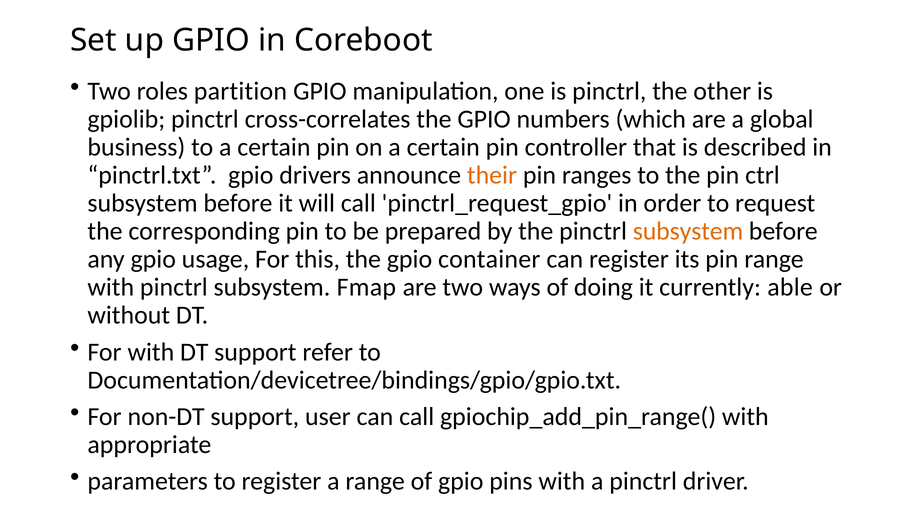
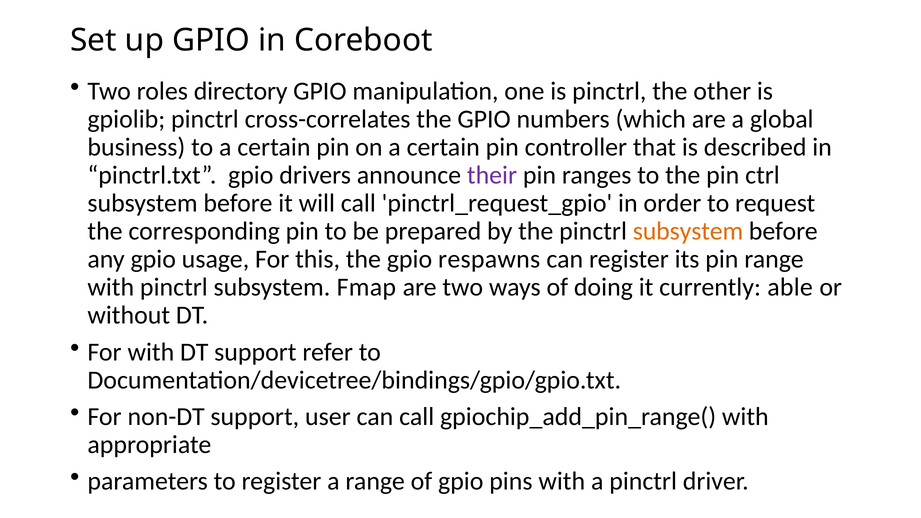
partition: partition -> directory (241, 91)
their colour: orange -> purple (492, 175)
container: container -> respawns (489, 259)
